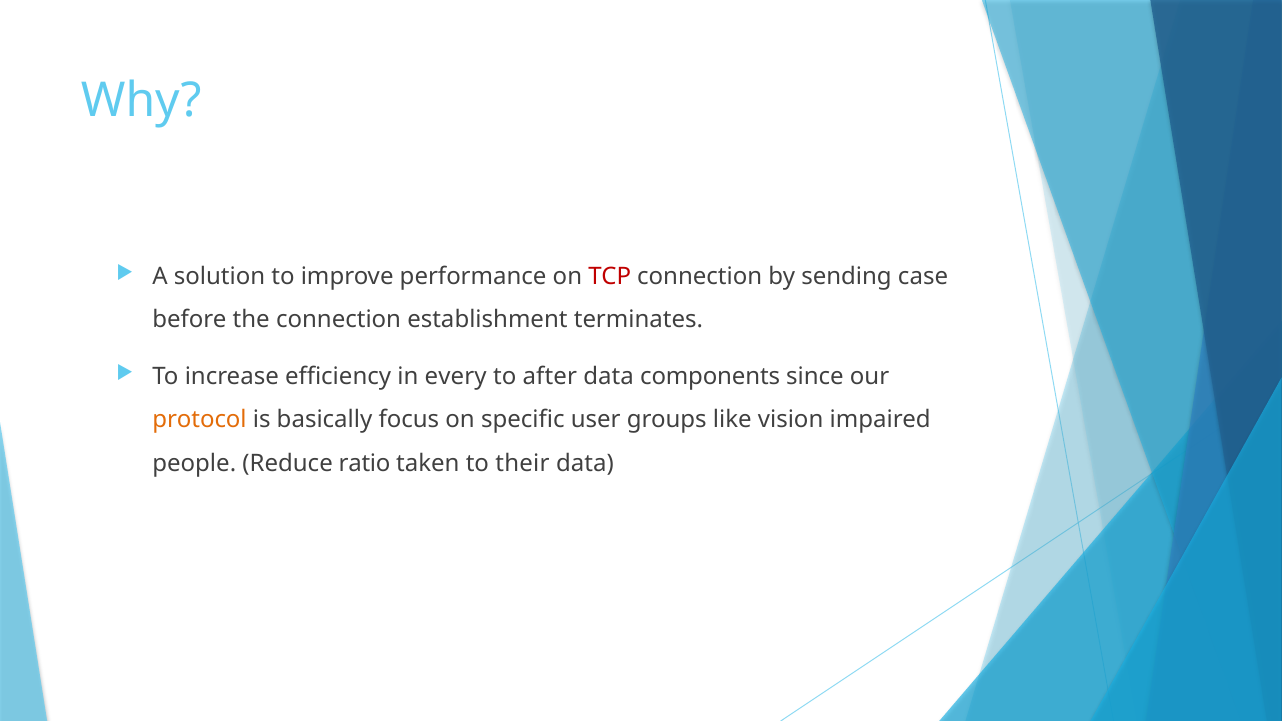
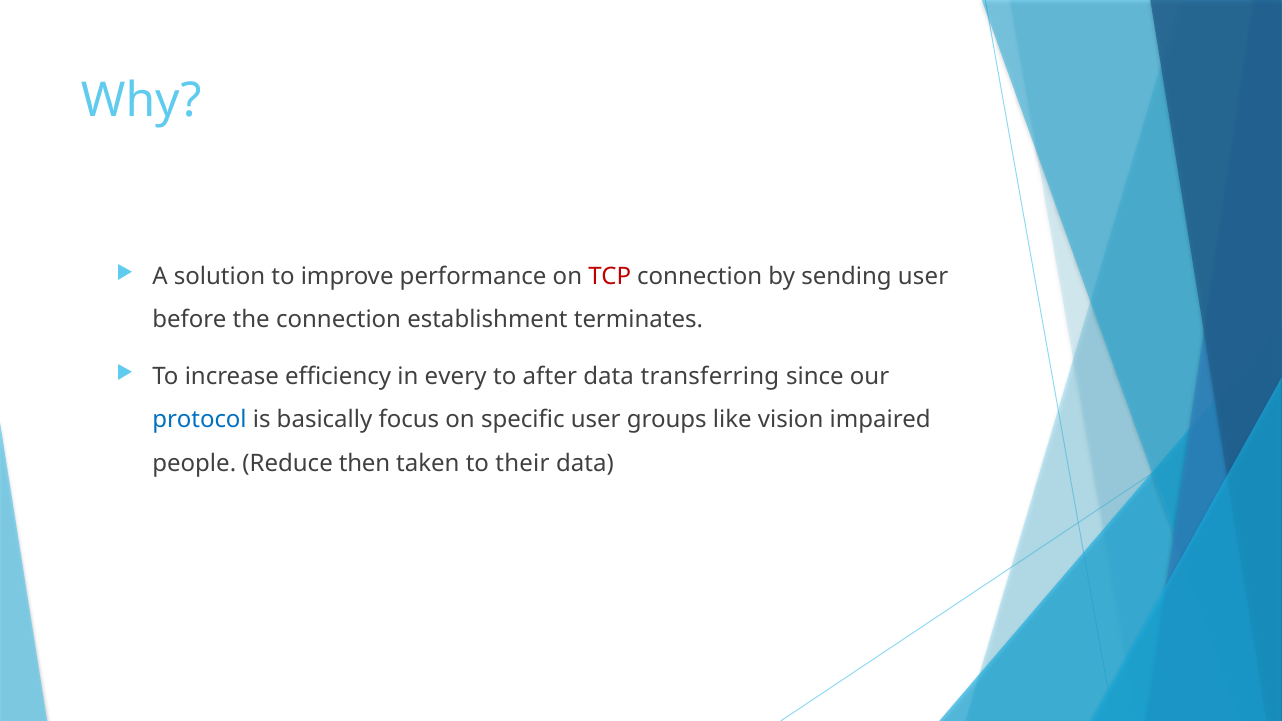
sending case: case -> user (923, 277)
components: components -> transferring (710, 377)
protocol colour: orange -> blue (200, 420)
ratio: ratio -> then (365, 463)
